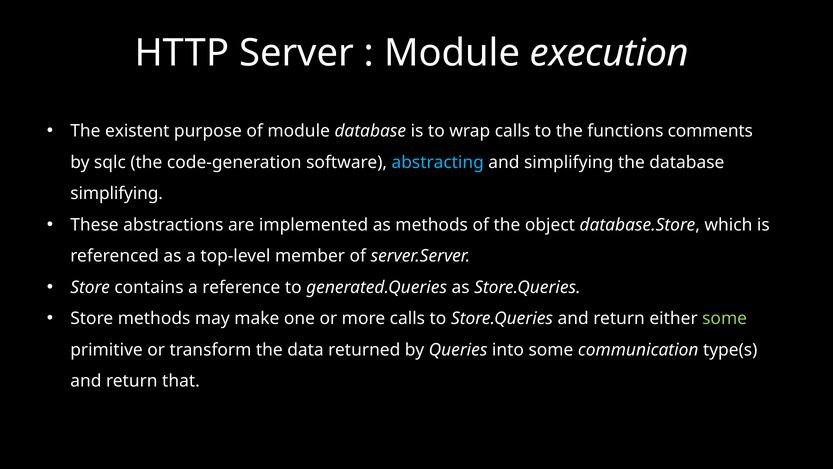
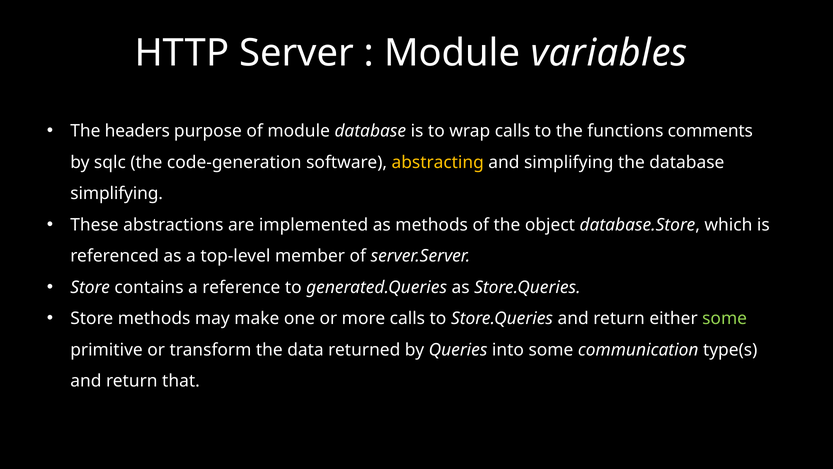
execution: execution -> variables (609, 53)
existent: existent -> headers (137, 131)
abstracting colour: light blue -> yellow (438, 162)
